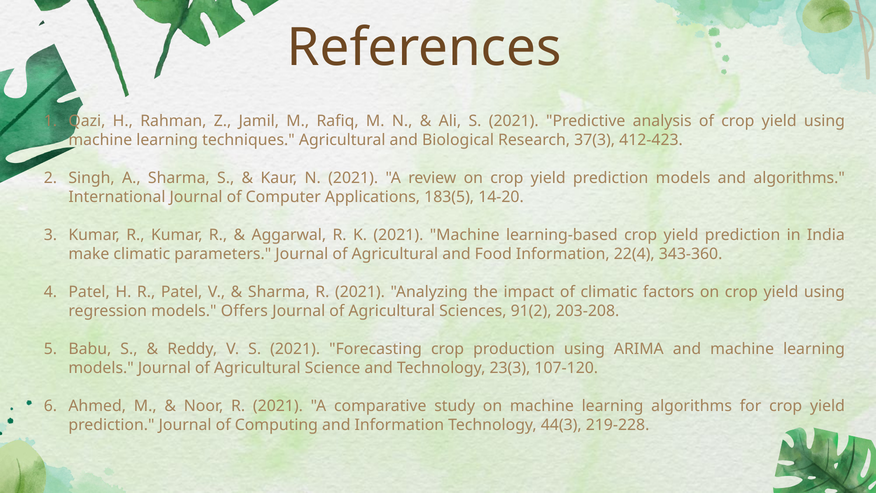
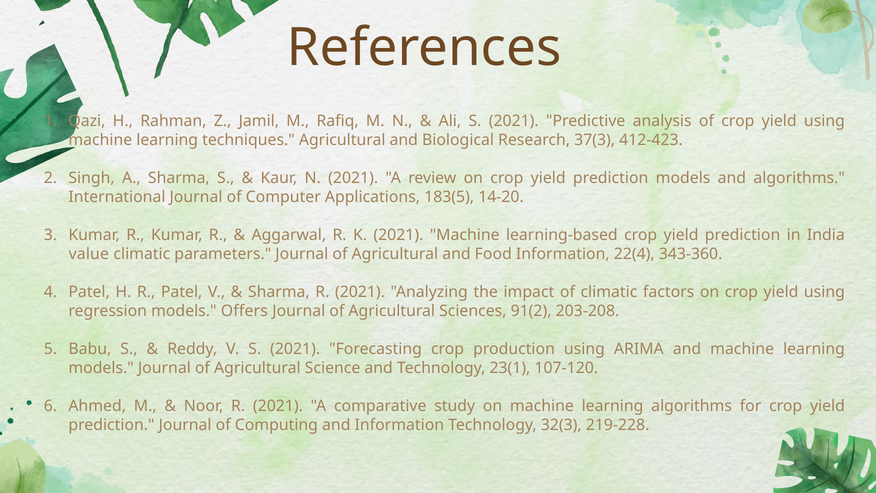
make: make -> value (89, 254)
23(3: 23(3 -> 23(1 (510, 368)
44(3: 44(3 -> 32(3 (561, 425)
